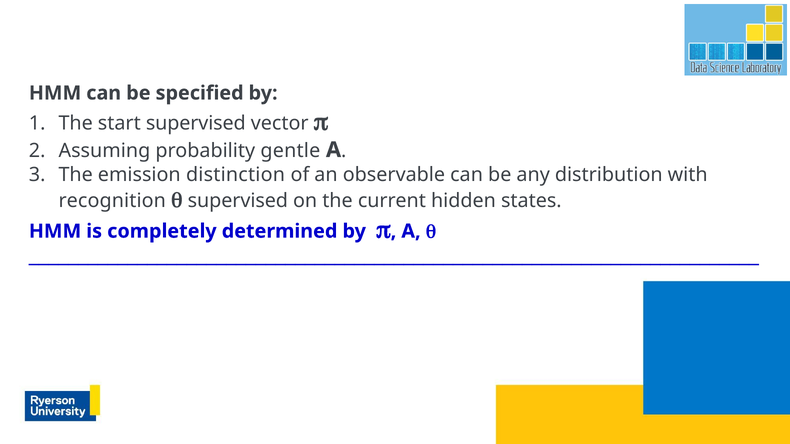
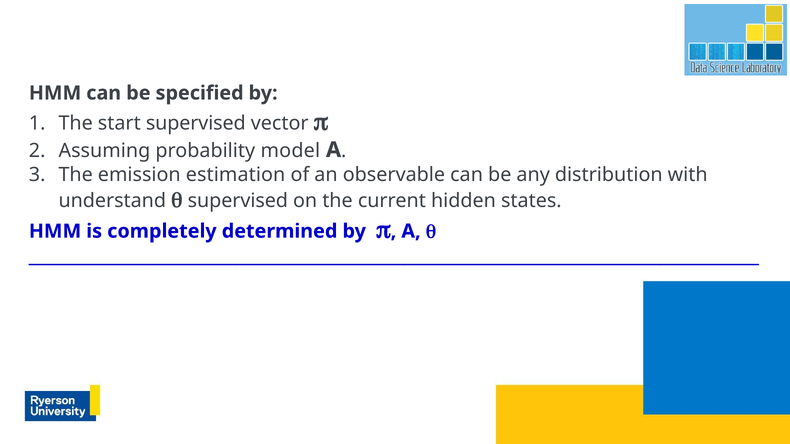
gentle: gentle -> model (290, 151)
distinction: distinction -> estimation (236, 175)
recognition: recognition -> understand (112, 201)
